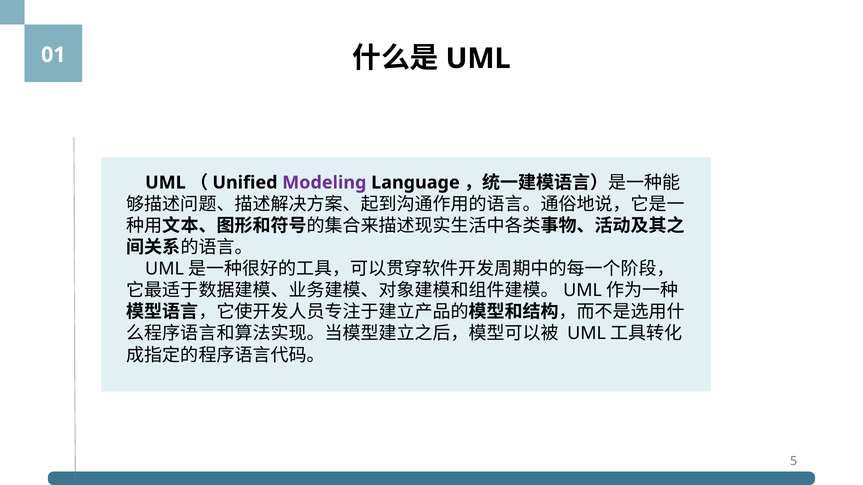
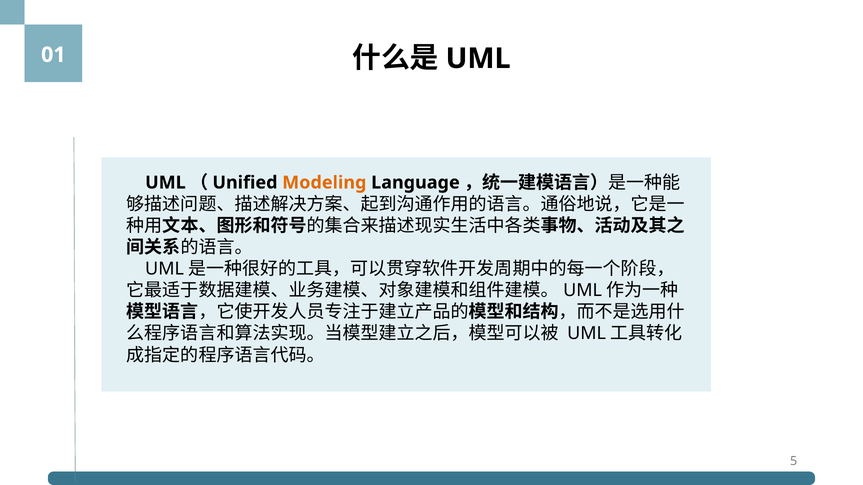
Modeling colour: purple -> orange (324, 183)
